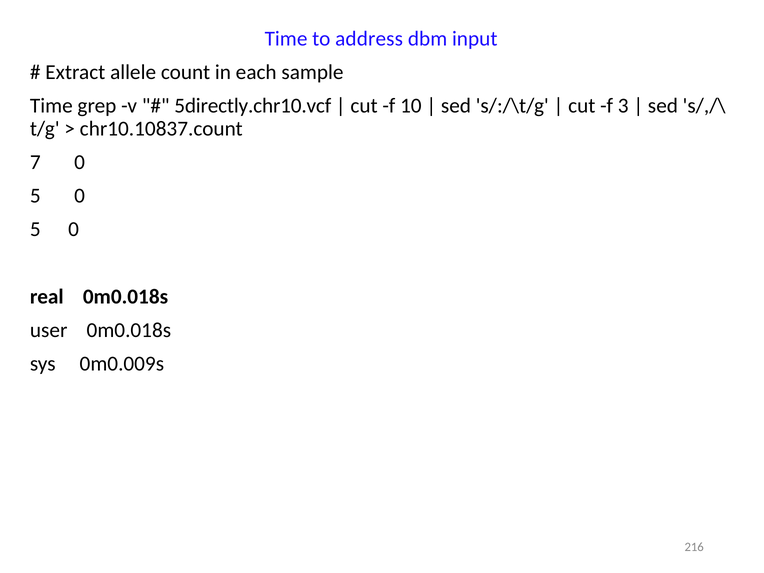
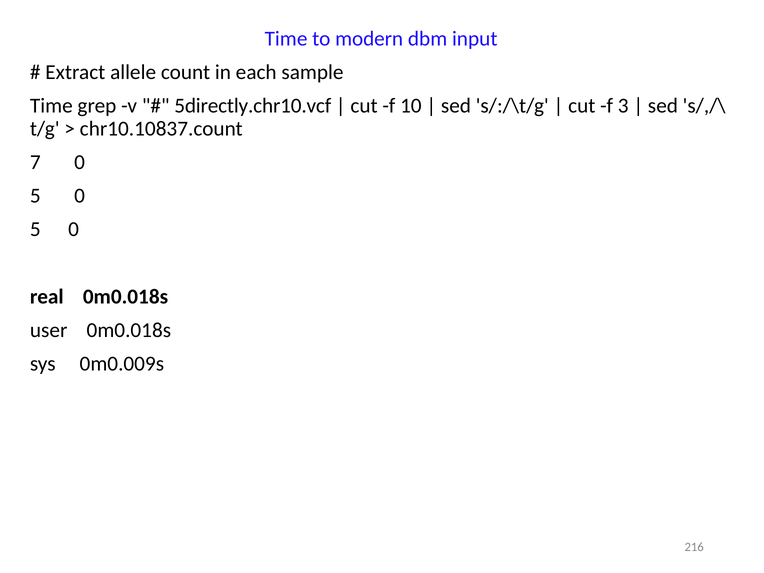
address: address -> modern (369, 39)
